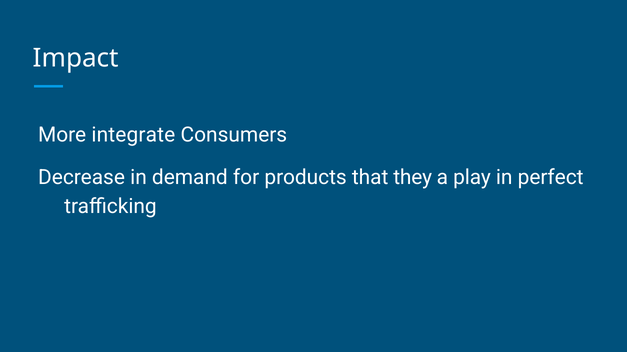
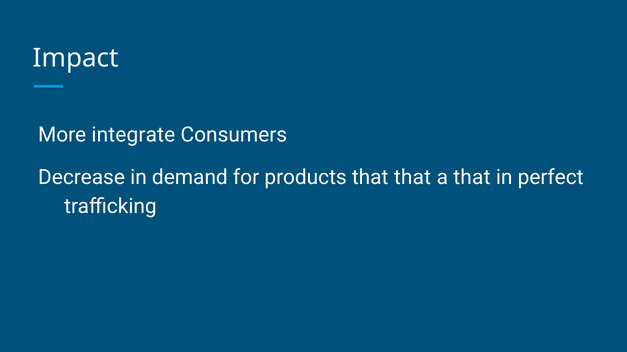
that they: they -> that (412, 178)
a play: play -> that (472, 178)
